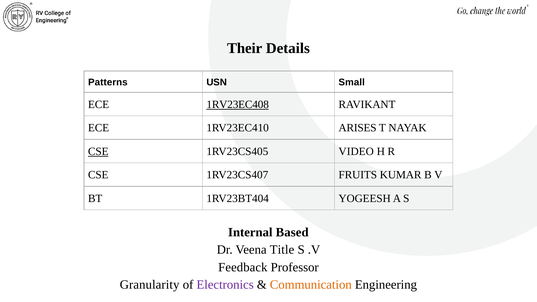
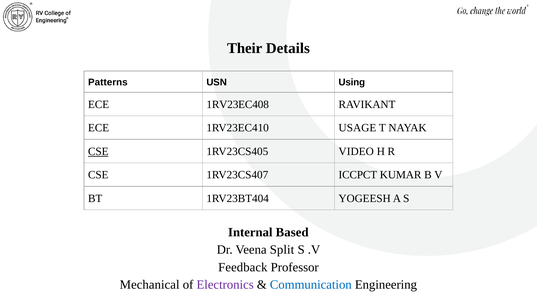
Small: Small -> Using (352, 82)
1RV23EC408 underline: present -> none (238, 105)
ARISES: ARISES -> USAGE (357, 128)
FRUITS: FRUITS -> ICCPCT (358, 175)
Title: Title -> Split (282, 250)
Granularity: Granularity -> Mechanical (150, 285)
Communication colour: orange -> blue (311, 285)
